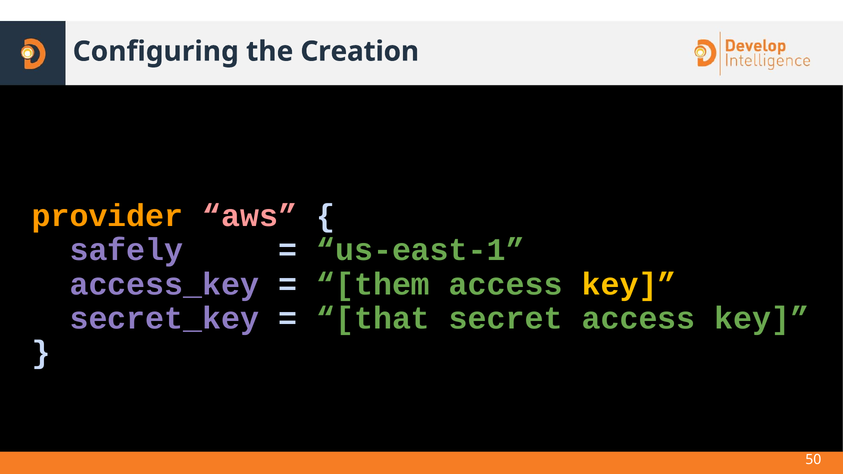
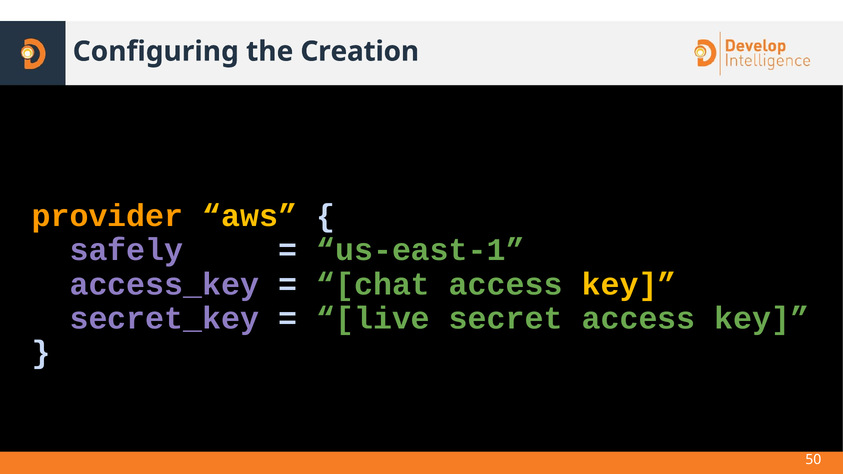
aws colour: pink -> yellow (250, 216)
them: them -> chat (373, 284)
that: that -> live (373, 319)
